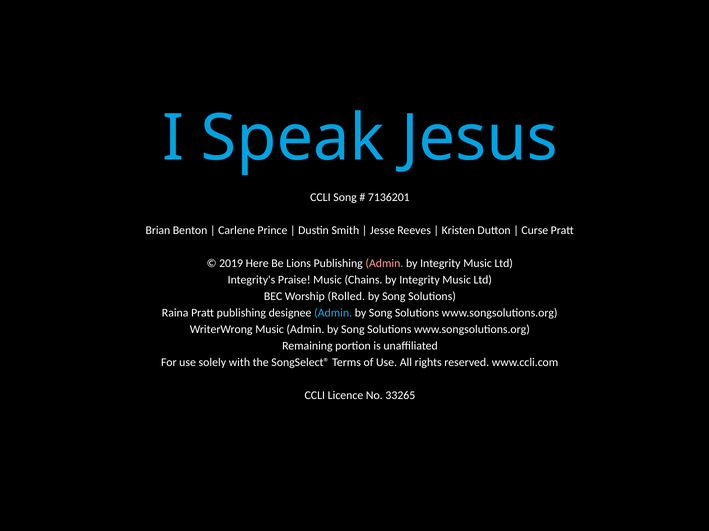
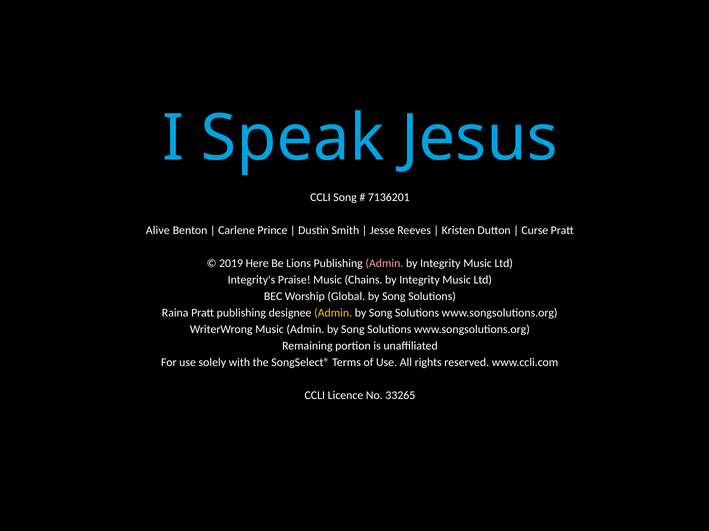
Brian: Brian -> Alive (158, 231)
Rolled: Rolled -> Global (346, 297)
Admin colour: light blue -> yellow (333, 313)
